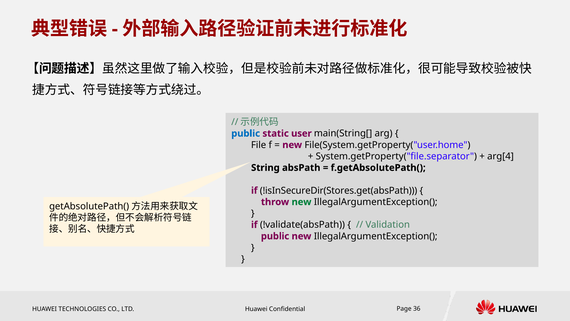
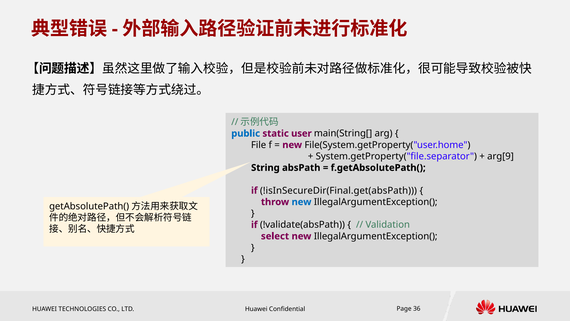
arg[4: arg[4 -> arg[9 (501, 156)
!isInSecureDir(Stores.get(absPath: !isInSecureDir(Stores.get(absPath -> !isInSecureDir(Final.get(absPath (338, 190)
new colour: green -> blue (302, 202)
public: public -> select (275, 236)
